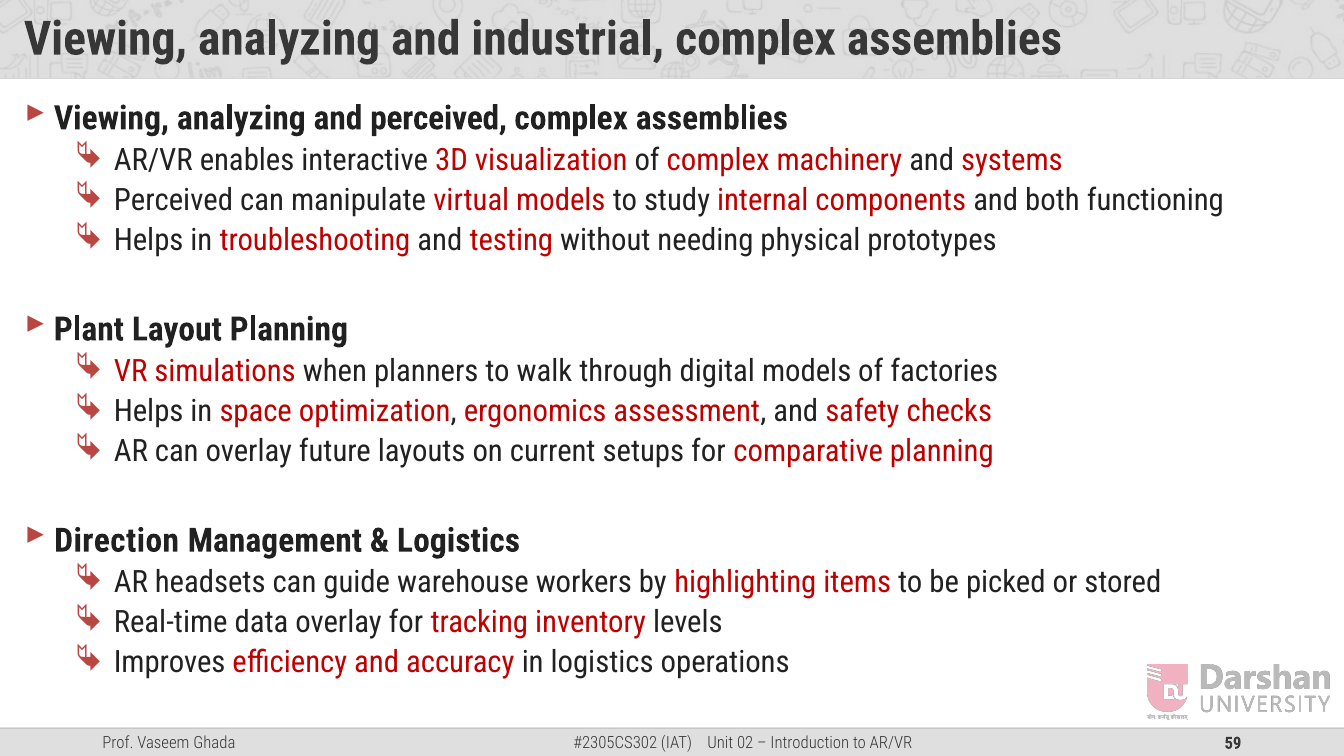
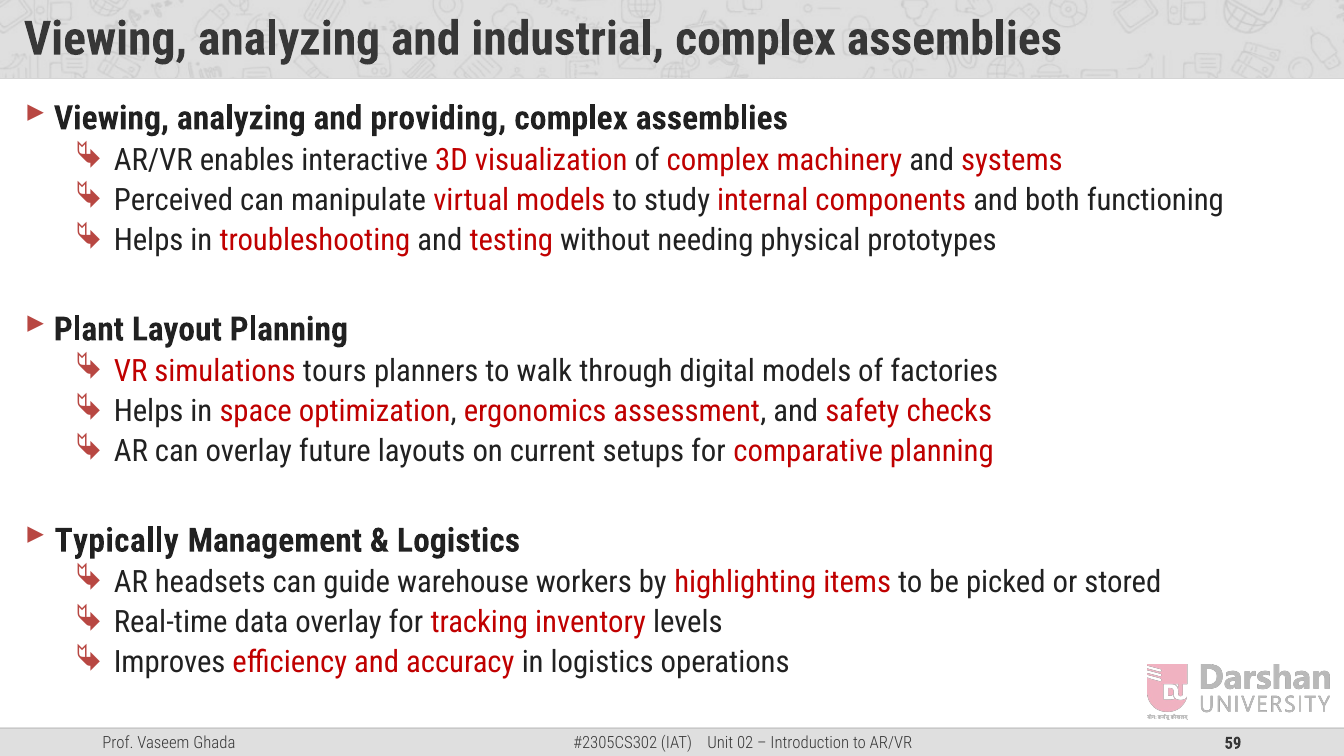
and perceived: perceived -> providing (438, 118)
when: when -> tours (335, 371)
Direction: Direction -> Typically (117, 541)
